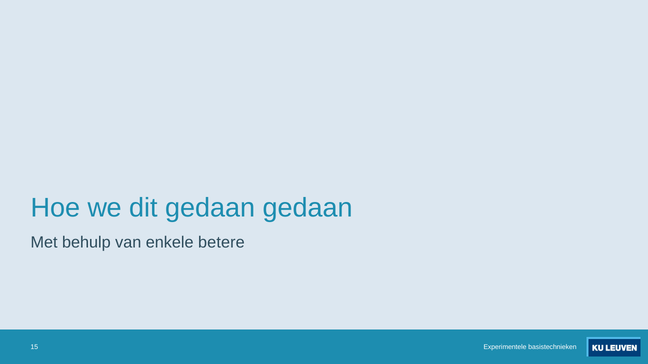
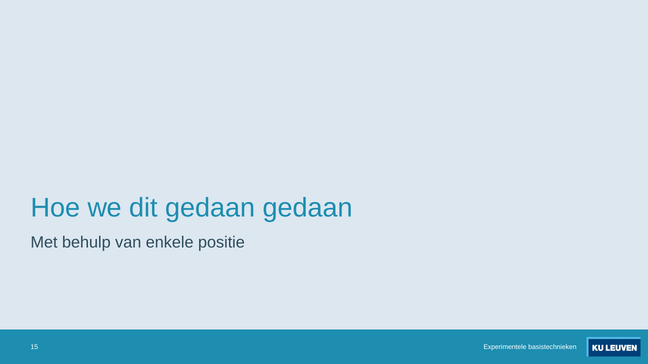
betere: betere -> positie (221, 243)
